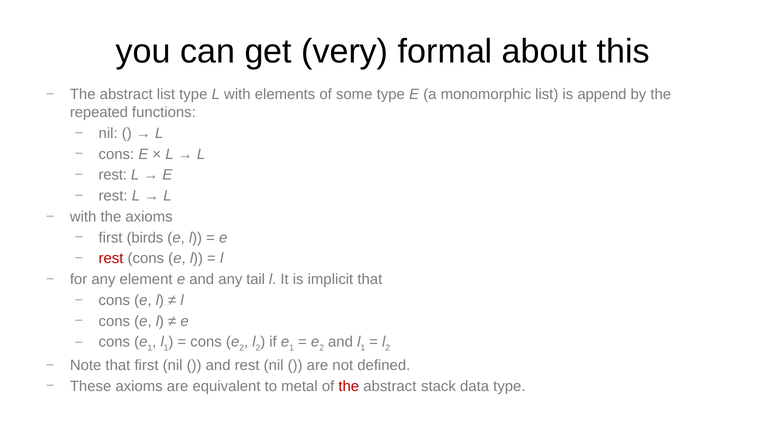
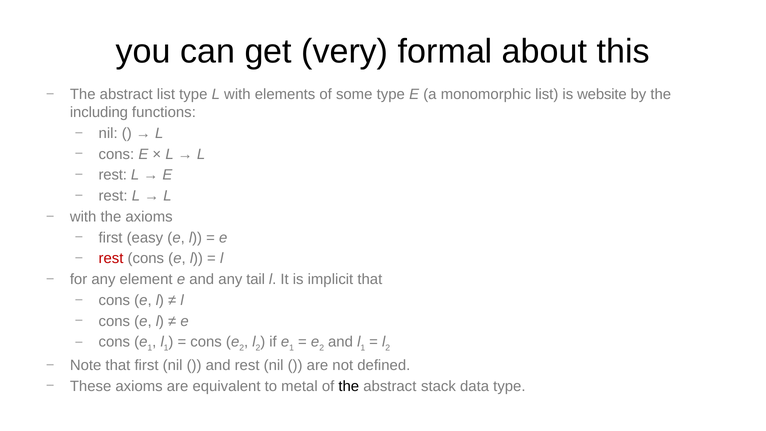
append: append -> website (602, 95)
repeated: repeated -> including (99, 112)
birds: birds -> easy (145, 238)
the colour: red -> black (349, 386)
